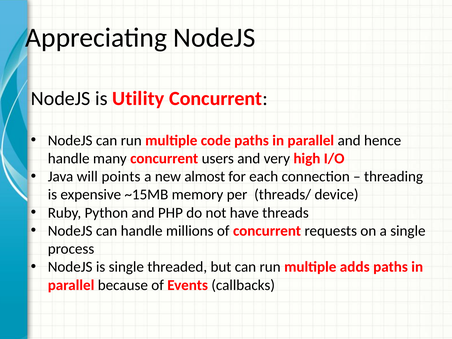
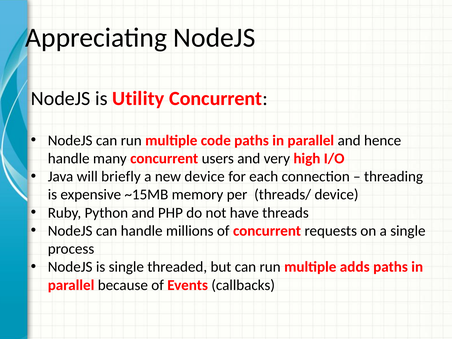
points: points -> briefly (121, 177)
new almost: almost -> device (205, 177)
